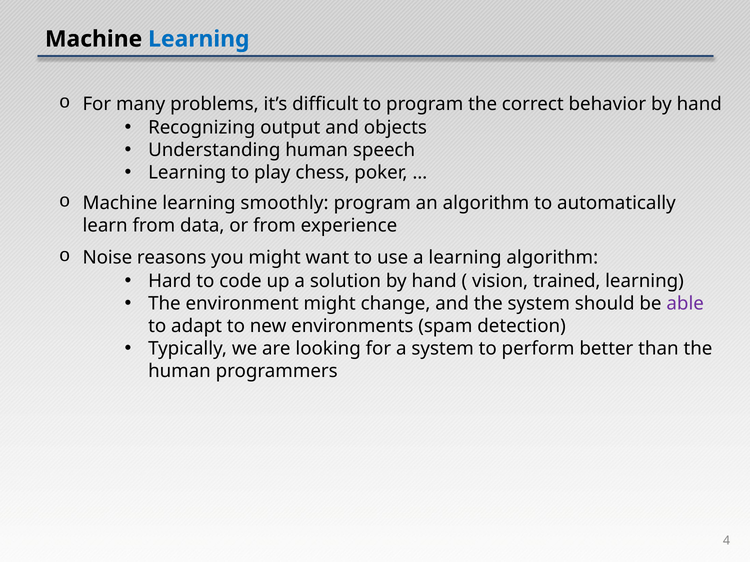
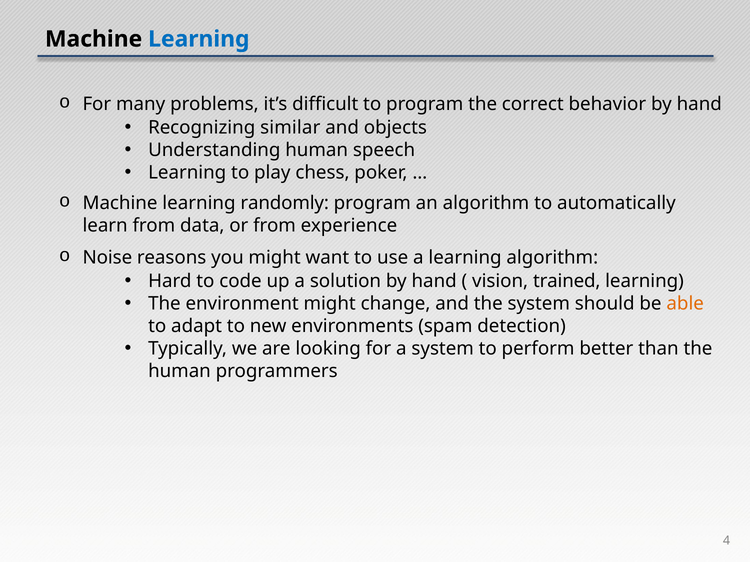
output: output -> similar (290, 128)
smoothly: smoothly -> randomly (285, 203)
able colour: purple -> orange (685, 304)
